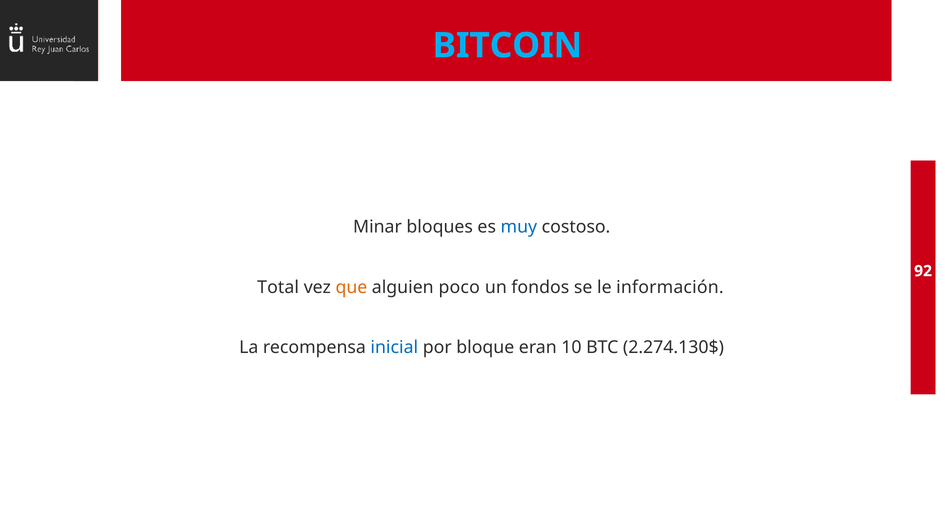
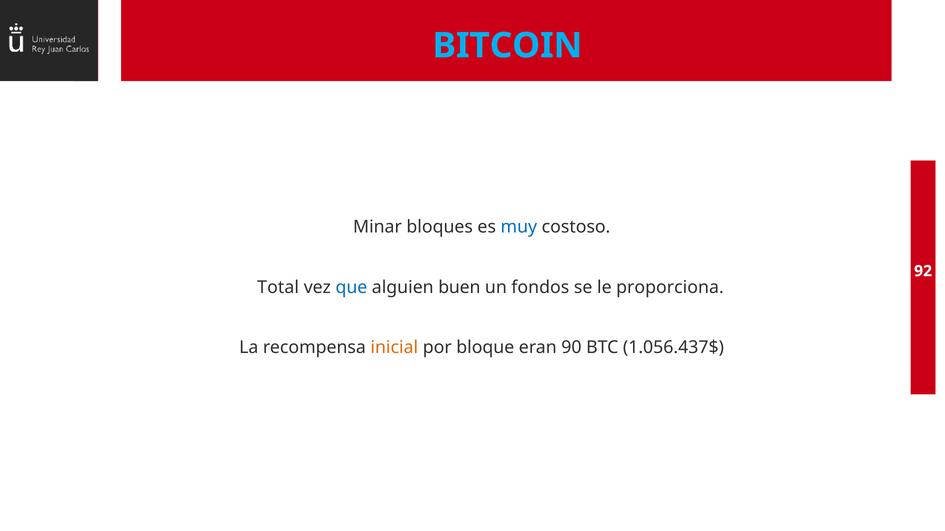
que colour: orange -> blue (351, 288)
poco: poco -> buen (459, 288)
información: información -> proporciona (670, 288)
inicial colour: blue -> orange (394, 348)
10: 10 -> 90 (571, 348)
2.274.130$: 2.274.130$ -> 1.056.437$ (673, 348)
